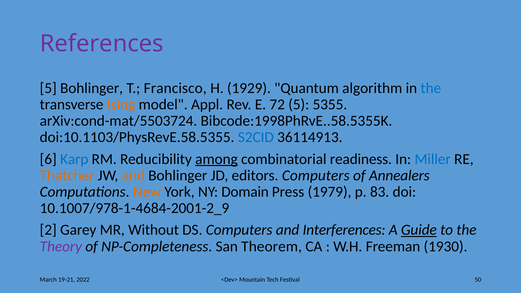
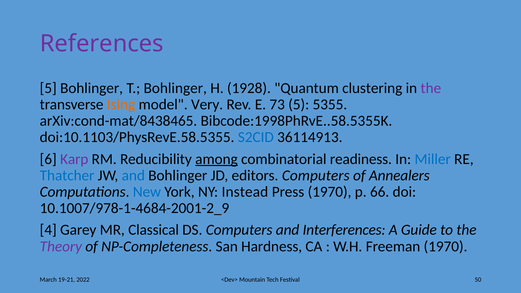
T Francisco: Francisco -> Bohlinger (175, 88)
1929: 1929 -> 1928 (249, 88)
algorithm: algorithm -> clustering (372, 88)
the colour: blue -> purple (431, 88)
Appl: Appl -> Very (207, 104)
72: 72 -> 73 (277, 104)
arXiv:cond-mat/5503724: arXiv:cond-mat/5503724 -> arXiv:cond-mat/8438465 (118, 121)
Karp colour: blue -> purple (74, 159)
Thatcher colour: orange -> blue (67, 175)
and colour: orange -> blue (133, 175)
New colour: orange -> blue (147, 192)
Domain: Domain -> Instead (245, 192)
Press 1979: 1979 -> 1970 (330, 192)
83: 83 -> 66 (380, 192)
2: 2 -> 4 (48, 230)
Without: Without -> Classical (154, 230)
Guide underline: present -> none (419, 230)
Theorem: Theorem -> Hardness (272, 246)
Freeman 1930: 1930 -> 1970 (446, 246)
